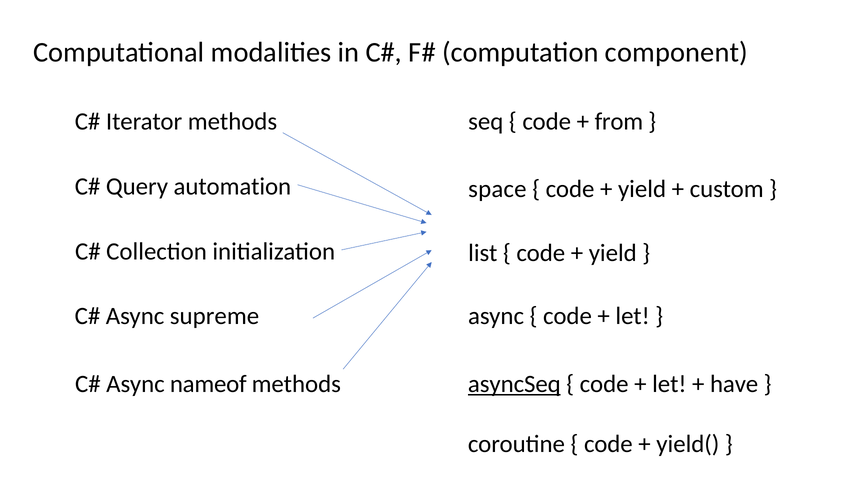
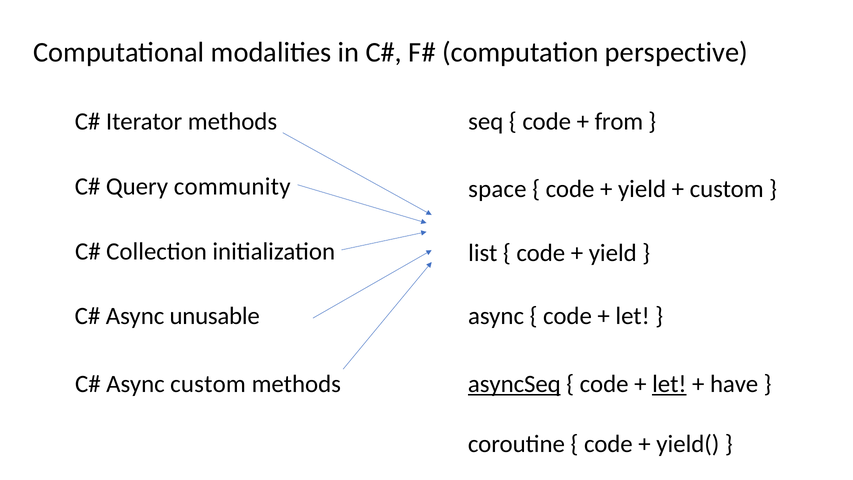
component: component -> perspective (676, 52)
automation: automation -> community (232, 186)
supreme: supreme -> unusable (215, 316)
Async nameof: nameof -> custom (208, 384)
let underline: none -> present (669, 384)
